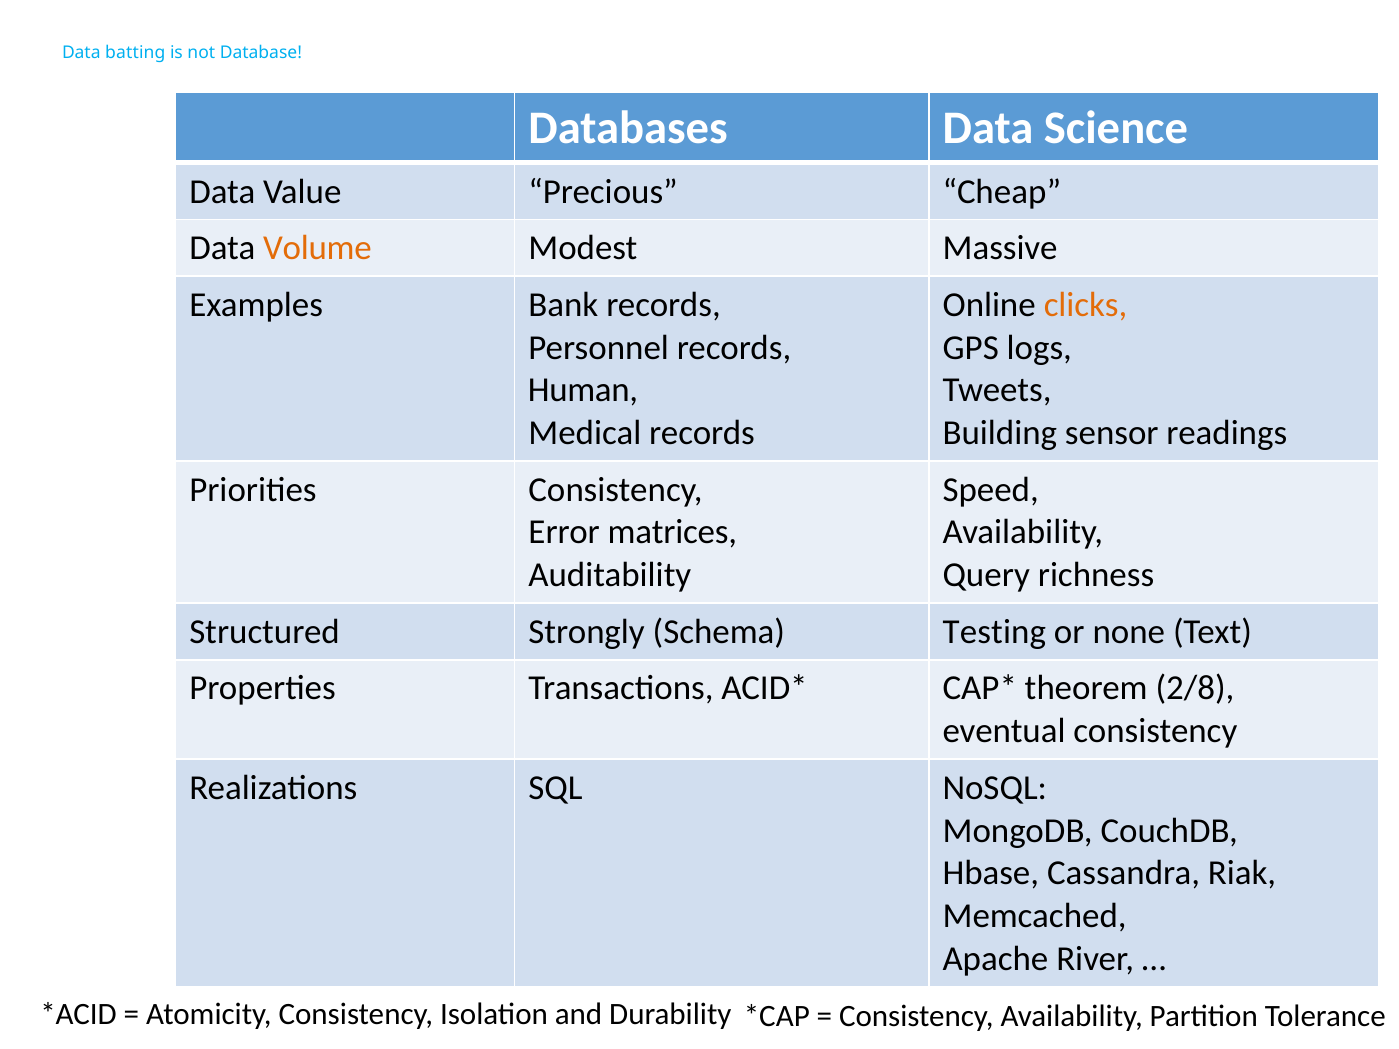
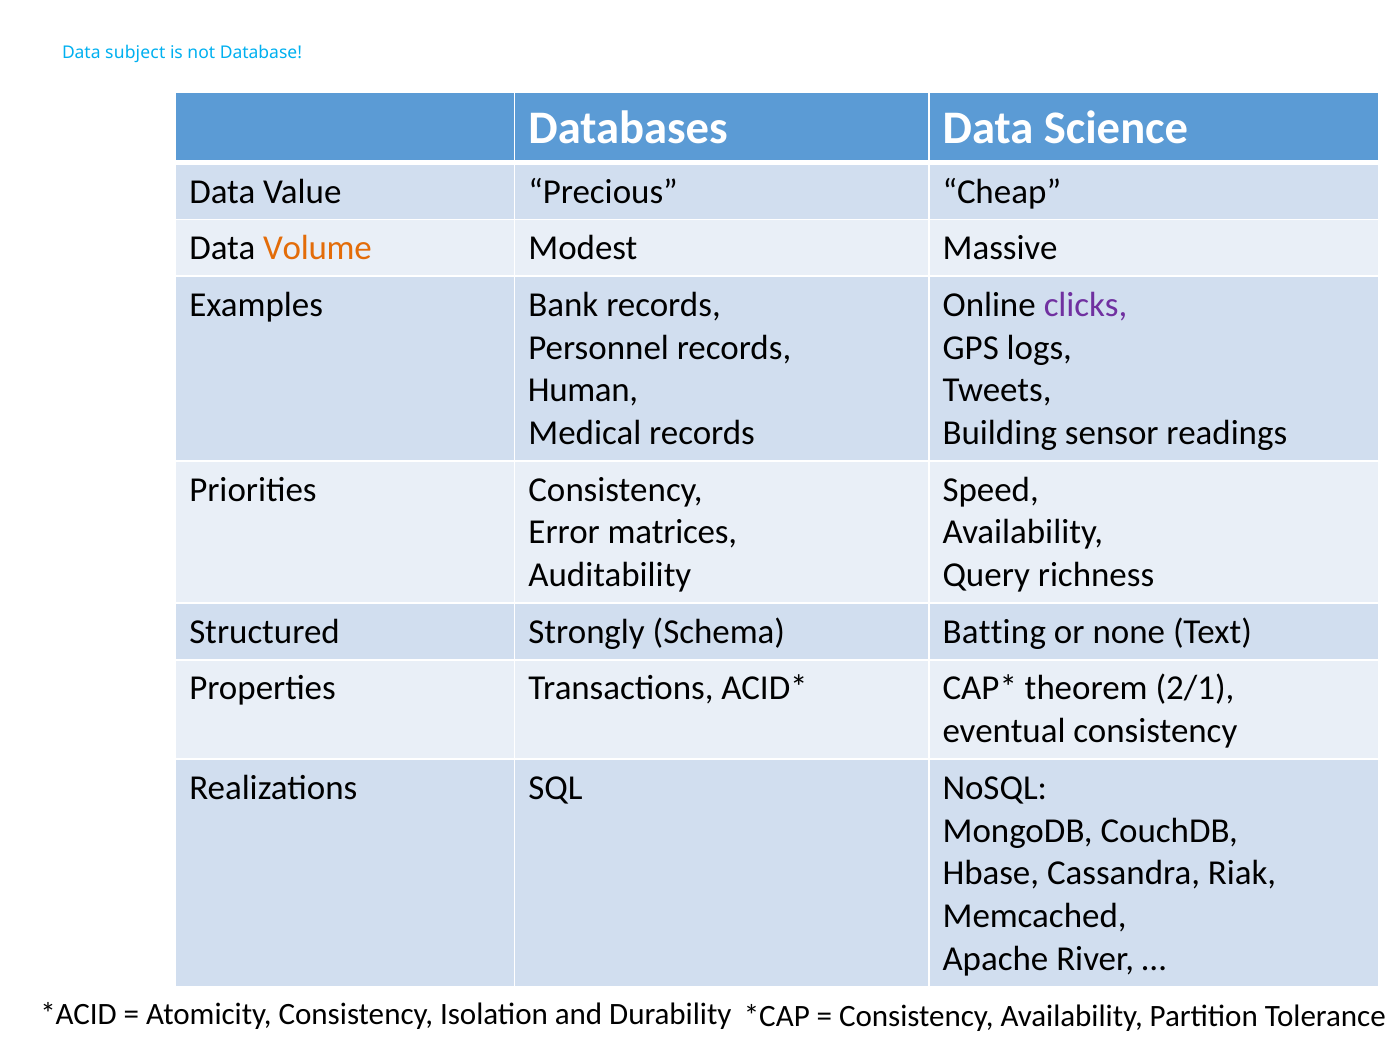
batting: batting -> subject (135, 52)
clicks colour: orange -> purple (1086, 305)
Testing: Testing -> Batting (994, 632)
2/8: 2/8 -> 2/1 (1195, 689)
